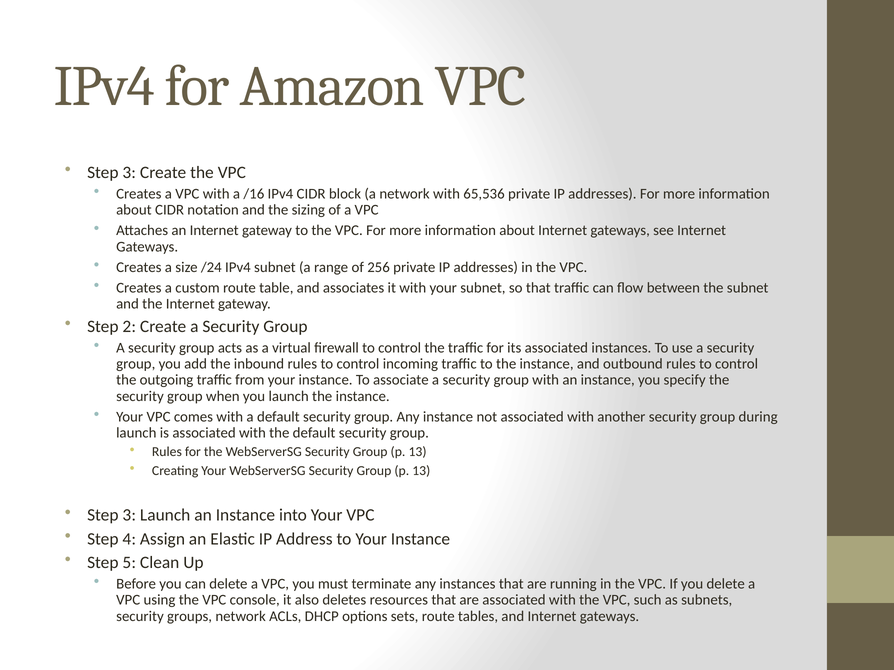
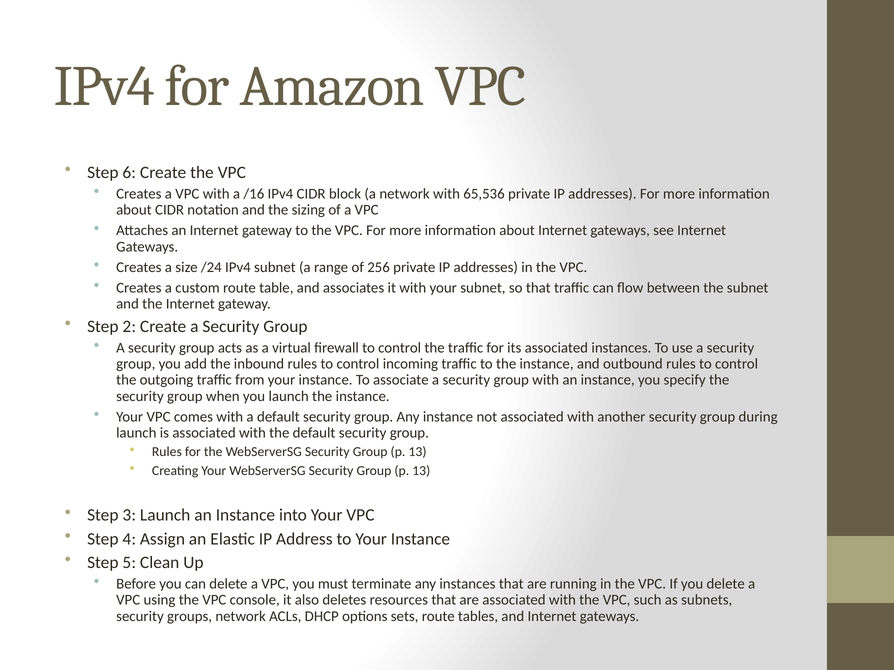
3: 3 -> 6 (129, 173)
